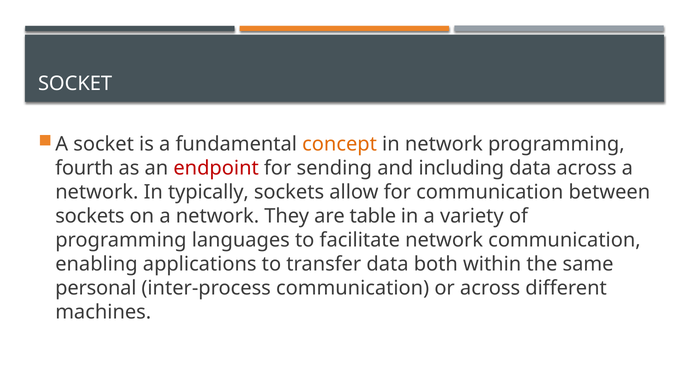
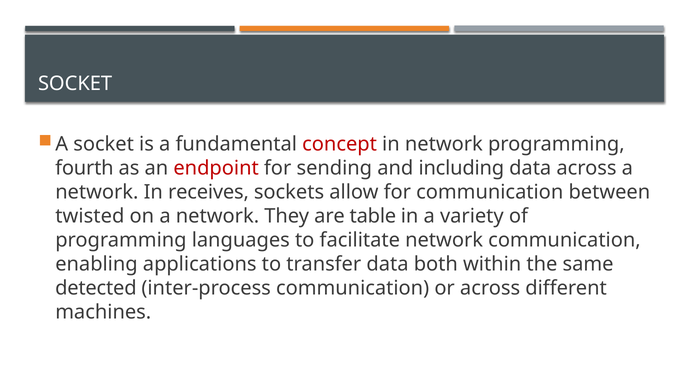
concept colour: orange -> red (340, 144)
typically: typically -> receives (208, 192)
sockets: sockets -> twisted (90, 217)
personal: personal -> detected (96, 289)
